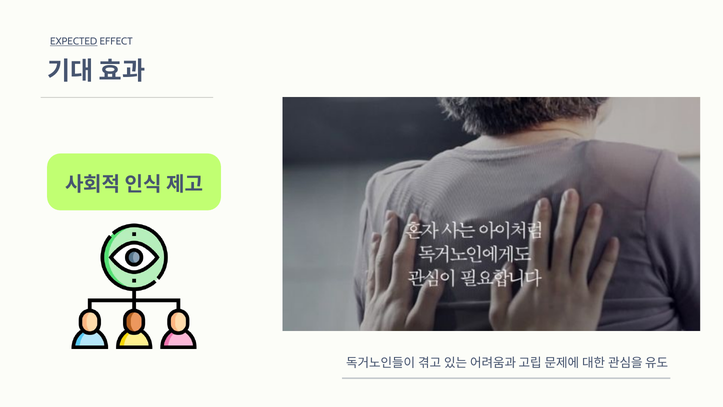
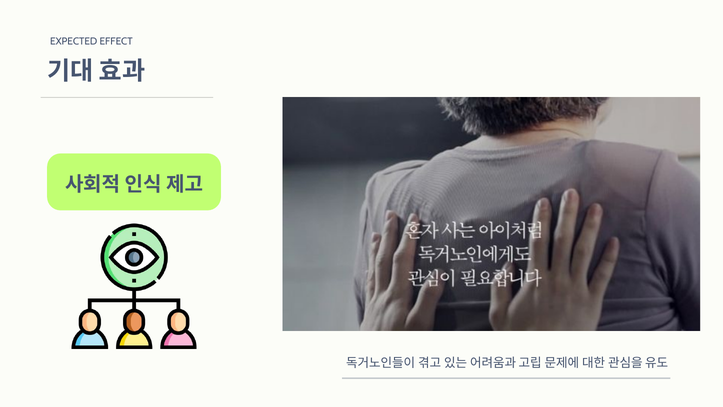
EXPECTED underline: present -> none (74, 42)
